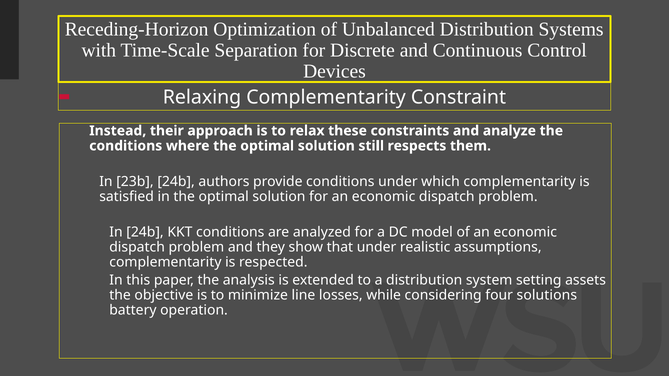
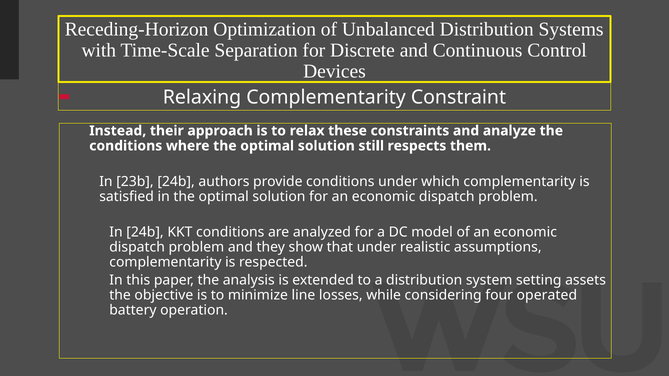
solutions: solutions -> operated (547, 295)
